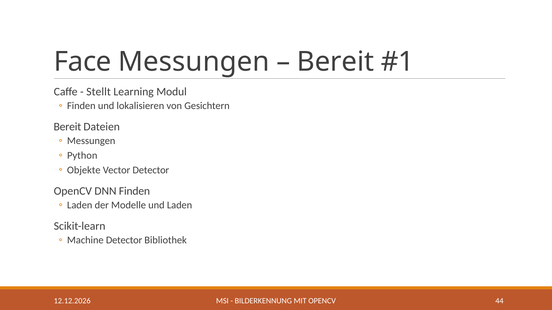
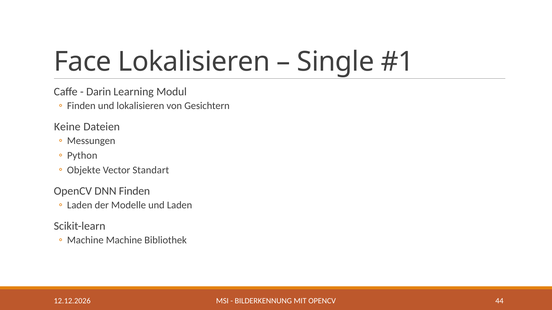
Face Messungen: Messungen -> Lokalisieren (194, 62)
Bereit: Bereit -> Single (336, 62)
Stellt: Stellt -> Darin (99, 92)
Bereit: Bereit -> Keine (67, 127)
Vector Detector: Detector -> Standart (151, 170)
Machine Detector: Detector -> Machine (124, 241)
